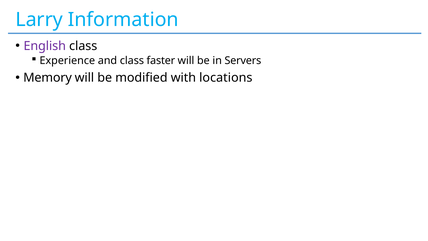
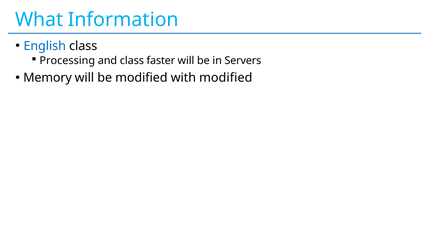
Larry: Larry -> What (39, 20)
English colour: purple -> blue (45, 46)
Experience: Experience -> Processing (67, 61)
with locations: locations -> modified (226, 78)
